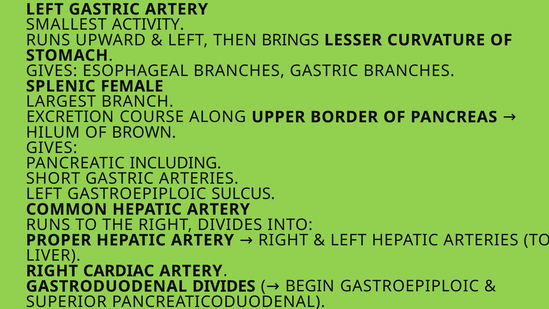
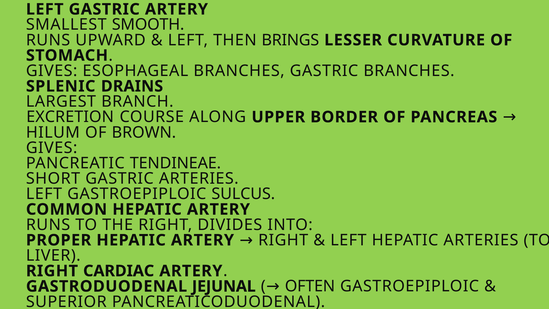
ACTIVITY: ACTIVITY -> SMOOTH (148, 25)
FEMALE: FEMALE -> DRAINS (132, 86)
INCLUDING: INCLUDING -> TENDINEAE (175, 163)
GASTRODUODENAL DIVIDES: DIVIDES -> JEJUNAL (224, 286)
BEGIN: BEGIN -> OFTEN (310, 286)
